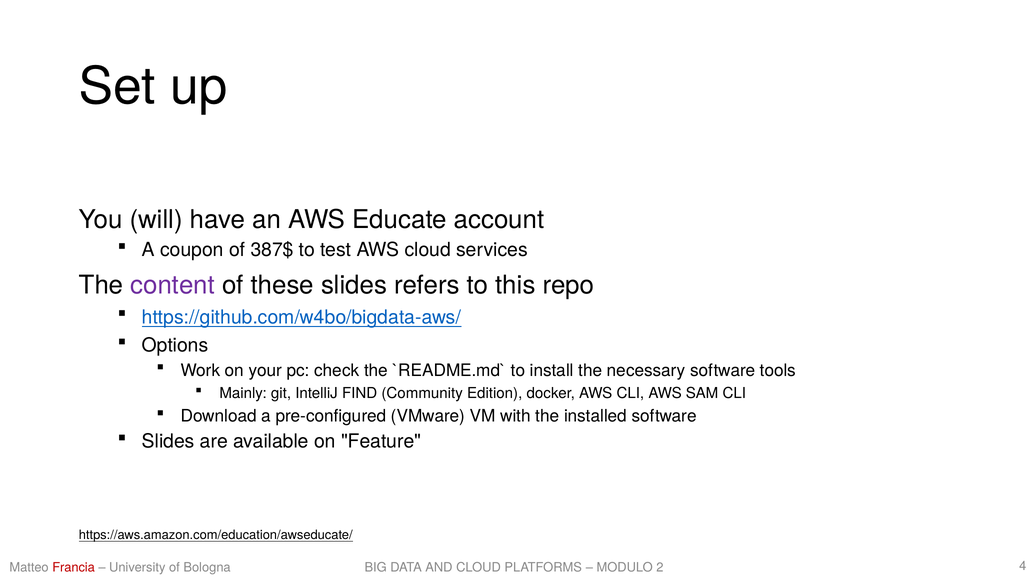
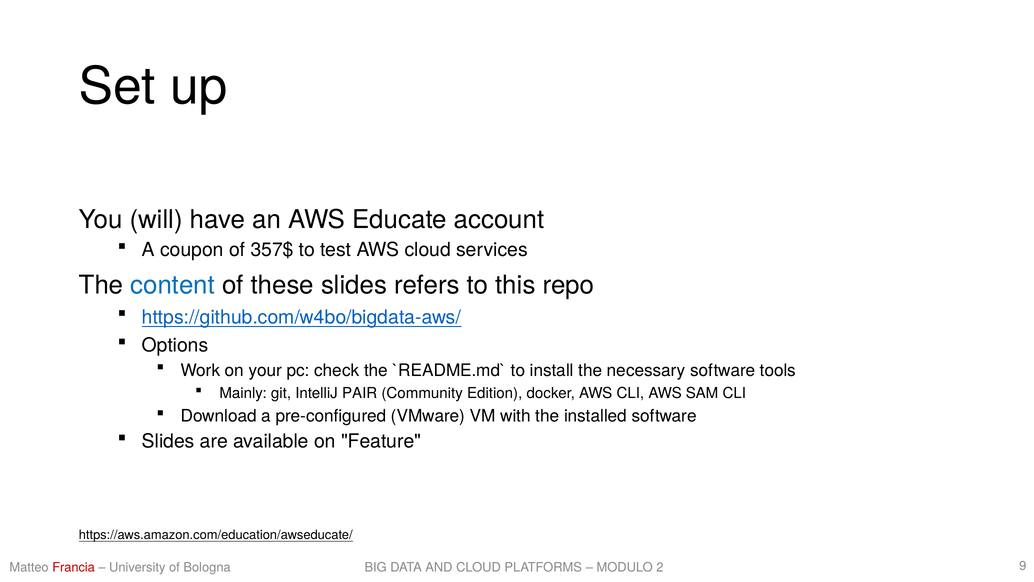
387$: 387$ -> 357$ (272, 250)
content colour: purple -> blue (173, 285)
FIND: FIND -> PAIR (360, 393)
4: 4 -> 9 (1023, 566)
